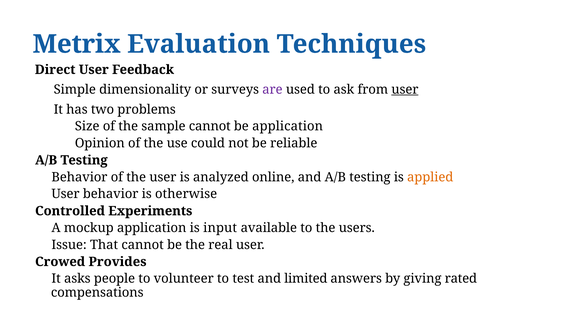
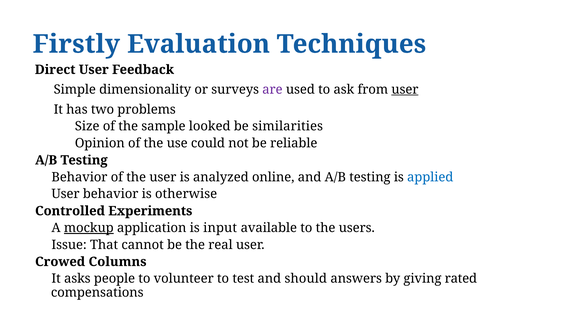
Metrix: Metrix -> Firstly (76, 44)
sample cannot: cannot -> looked (210, 126)
be application: application -> similarities (288, 126)
applied colour: orange -> blue (430, 177)
mockup underline: none -> present (89, 228)
Provides: Provides -> Columns (118, 262)
limited: limited -> should (306, 279)
